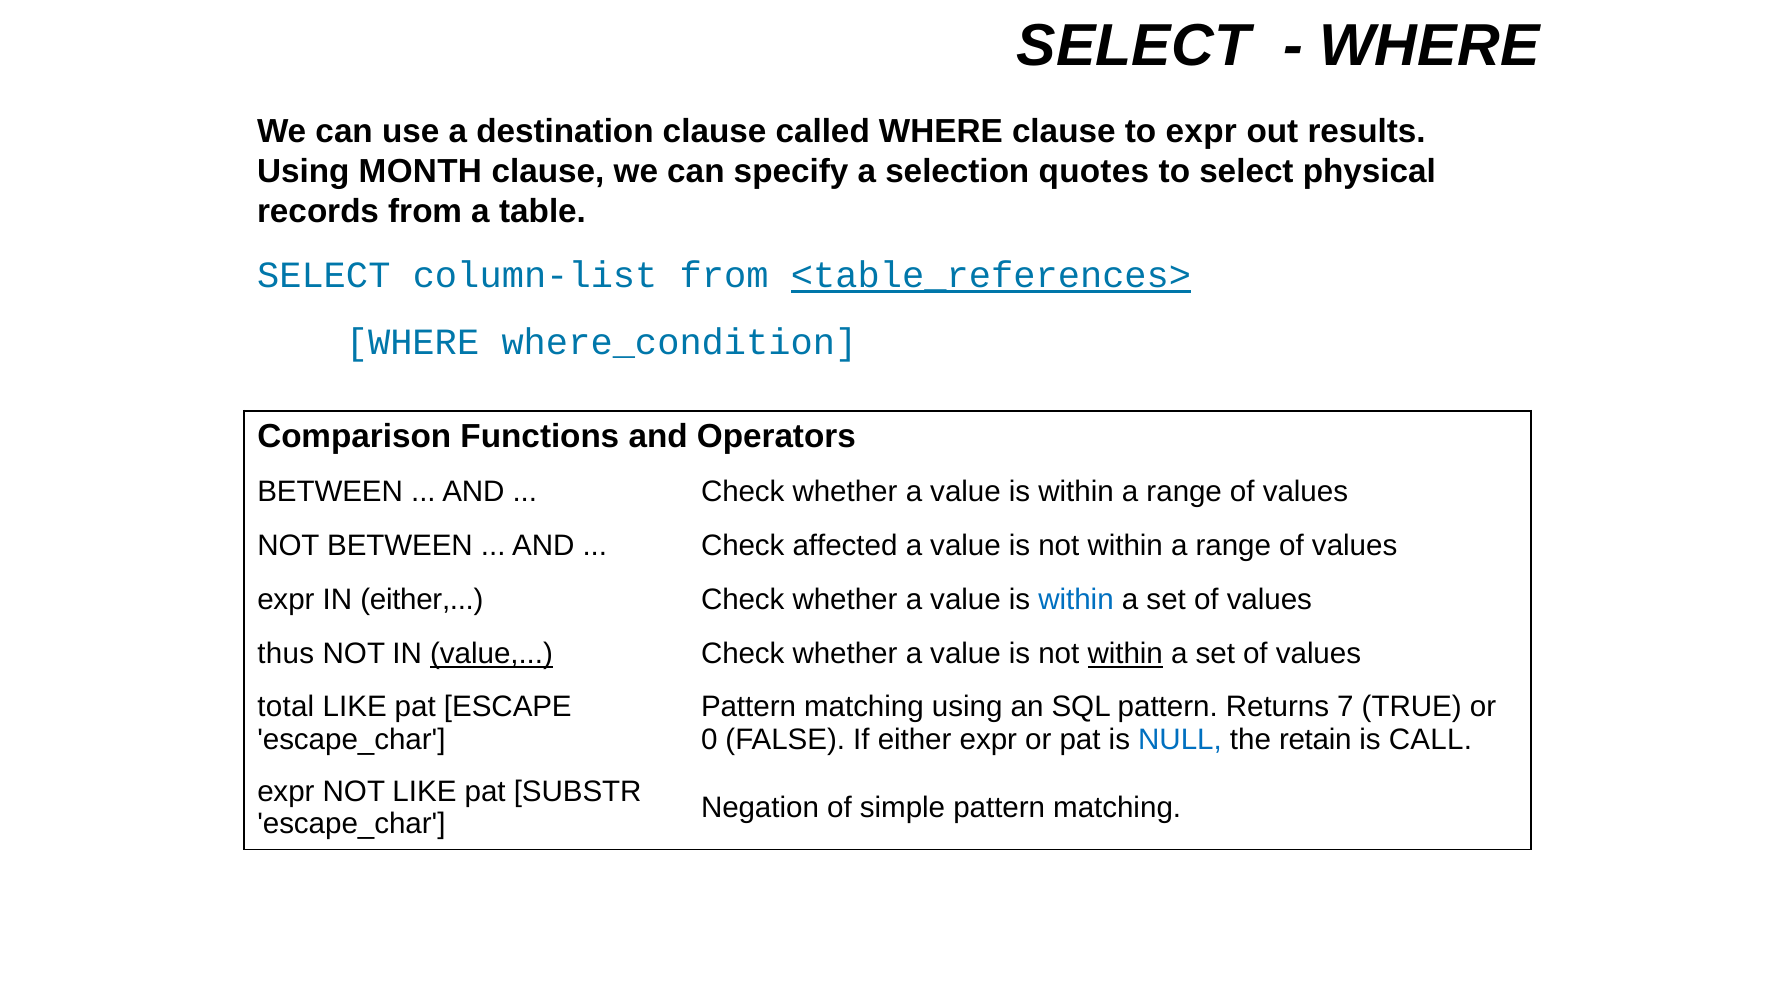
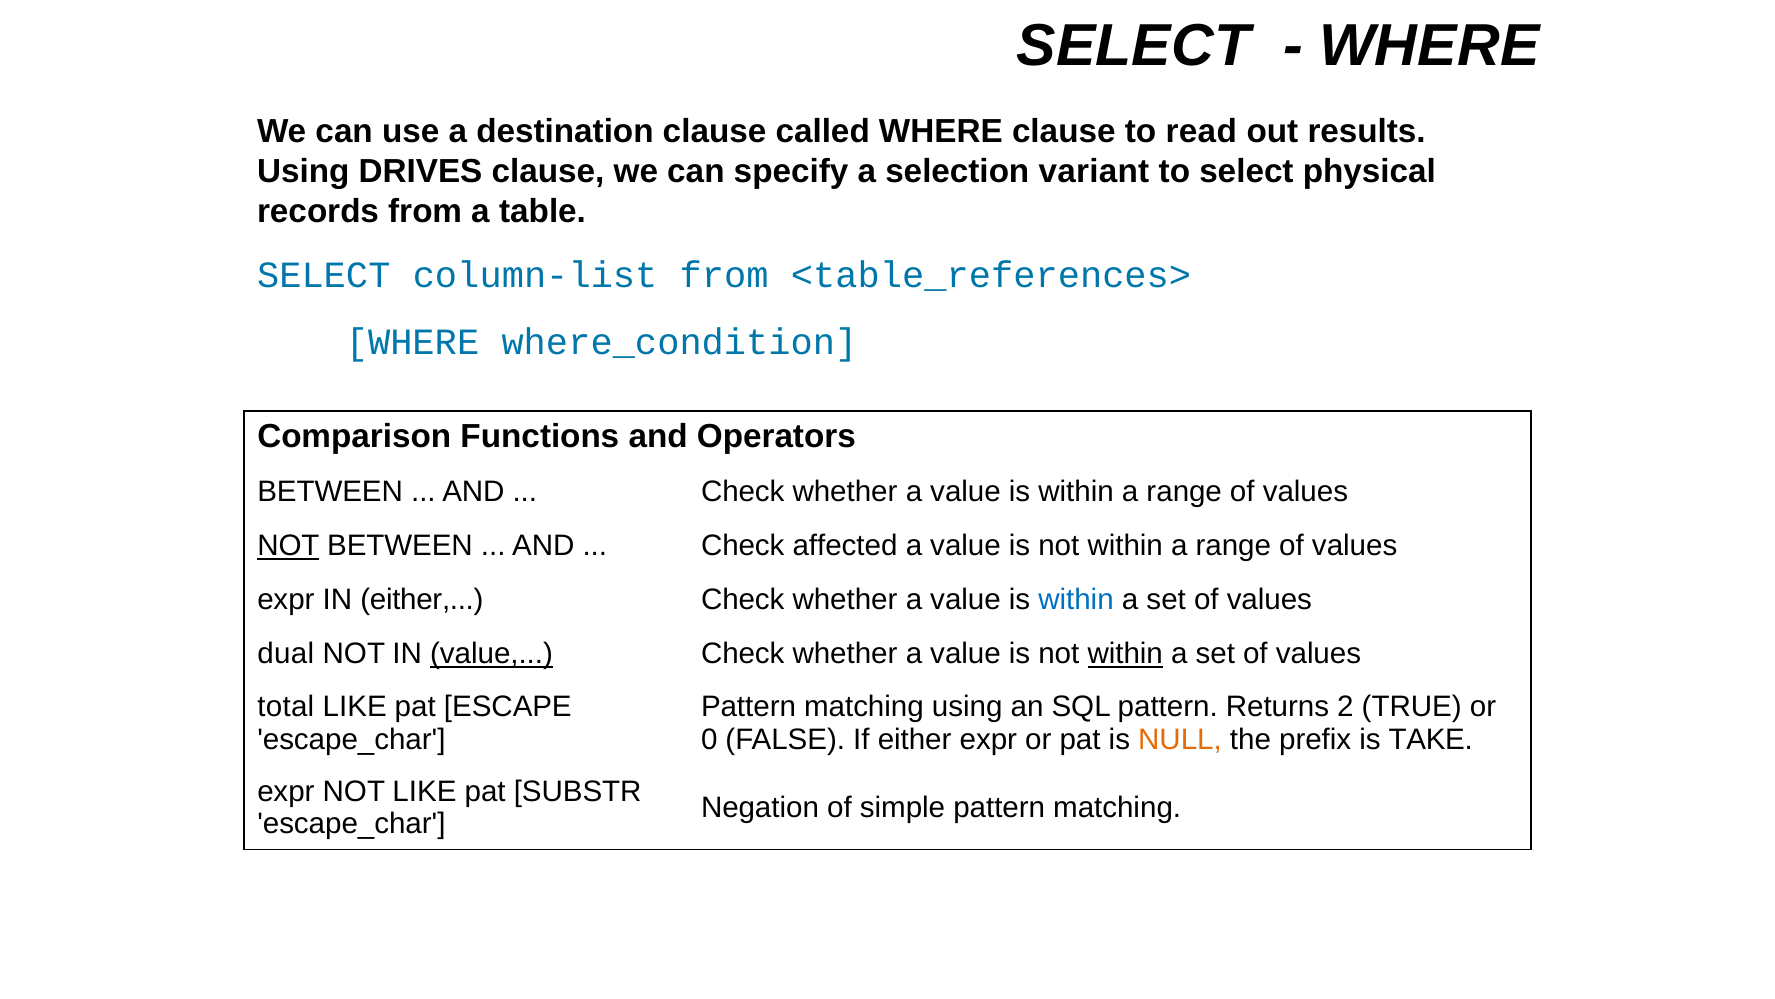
to expr: expr -> read (1201, 131)
MONTH: MONTH -> DRIVES (421, 171)
quotes: quotes -> variant (1094, 171)
<table_references> underline: present -> none (991, 275)
NOT underline: none -> present (288, 546)
thus: thus -> dual (286, 654)
7: 7 -> 2 (1345, 707)
NULL colour: blue -> orange (1180, 740)
retain: retain -> prefix (1315, 740)
CALL: CALL -> TAKE (1431, 740)
